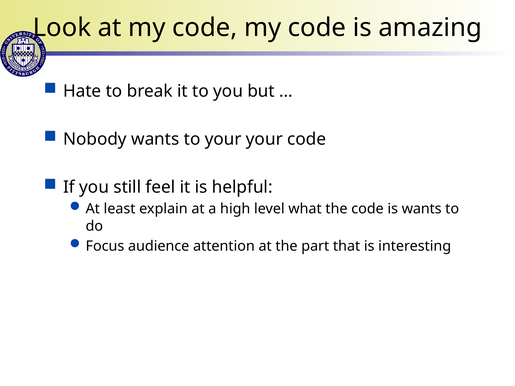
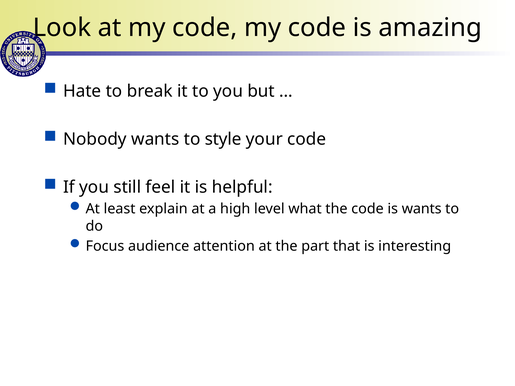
to your: your -> style (223, 139)
